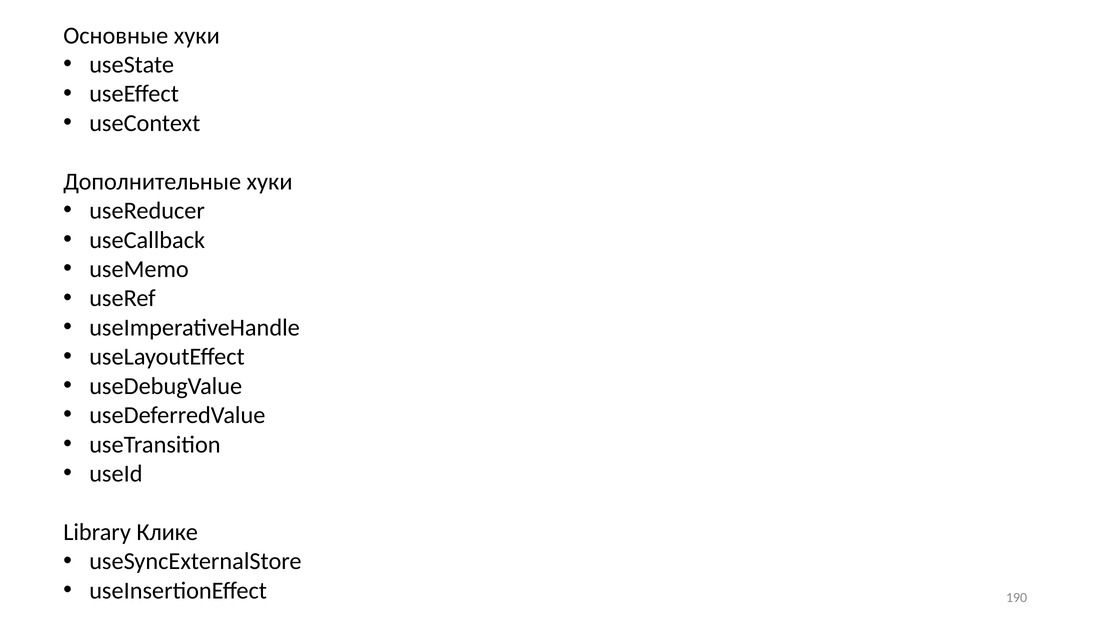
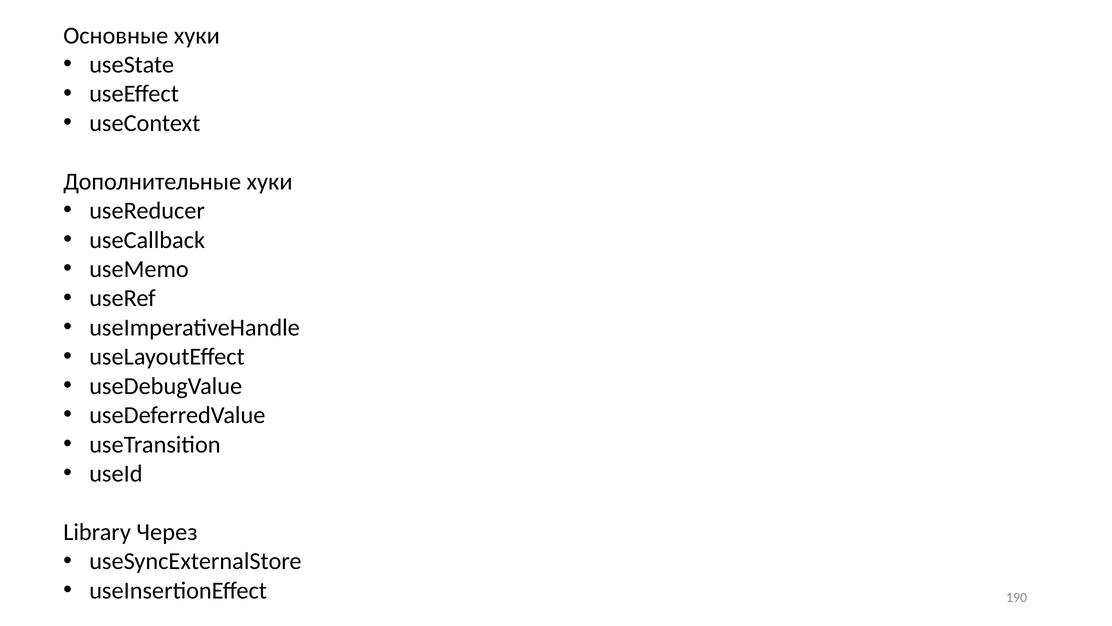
Клике: Клике -> Через (167, 532)
